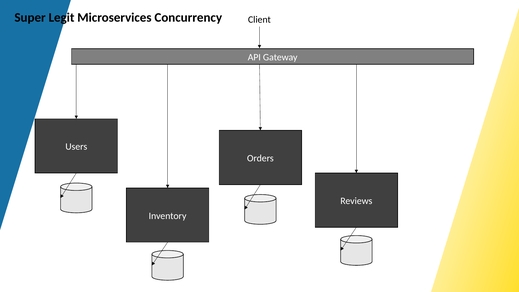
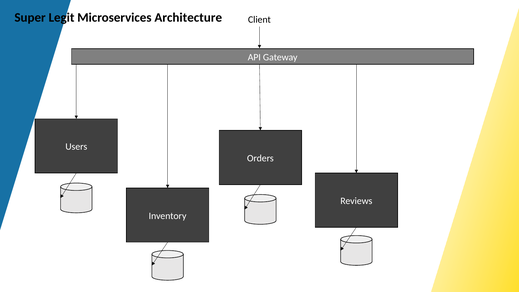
Concurrency: Concurrency -> Architecture (188, 18)
